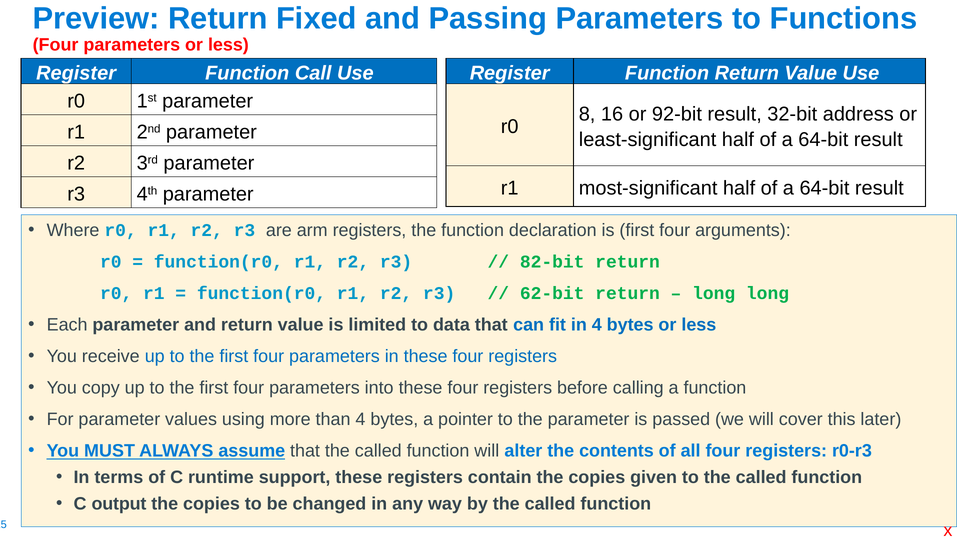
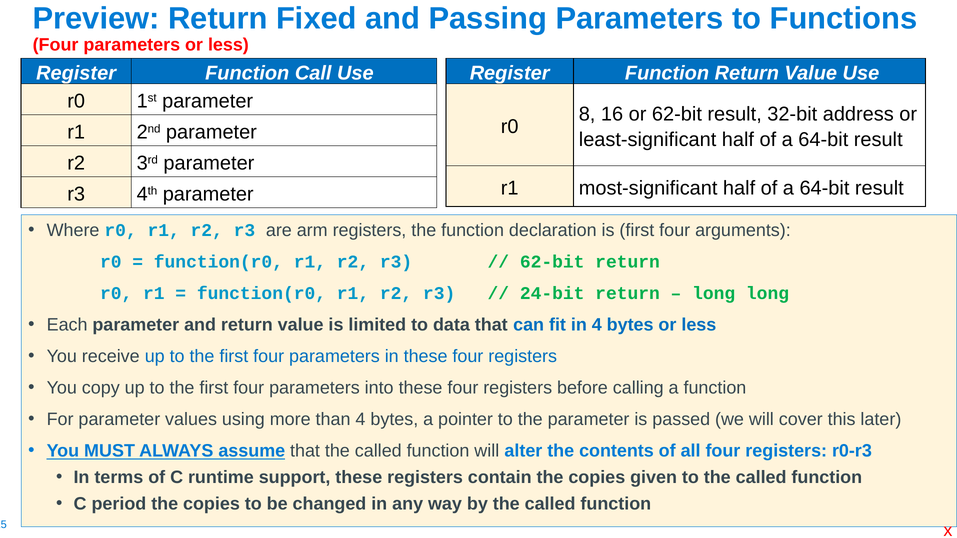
or 92-bit: 92-bit -> 62-bit (677, 114)
82-bit: 82-bit -> 62-bit (552, 262)
62-bit: 62-bit -> 24-bit (552, 294)
output: output -> period (119, 504)
